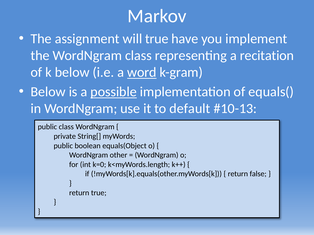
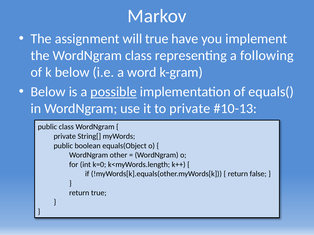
recitation: recitation -> following (267, 56)
word underline: present -> none (142, 72)
to default: default -> private (190, 109)
